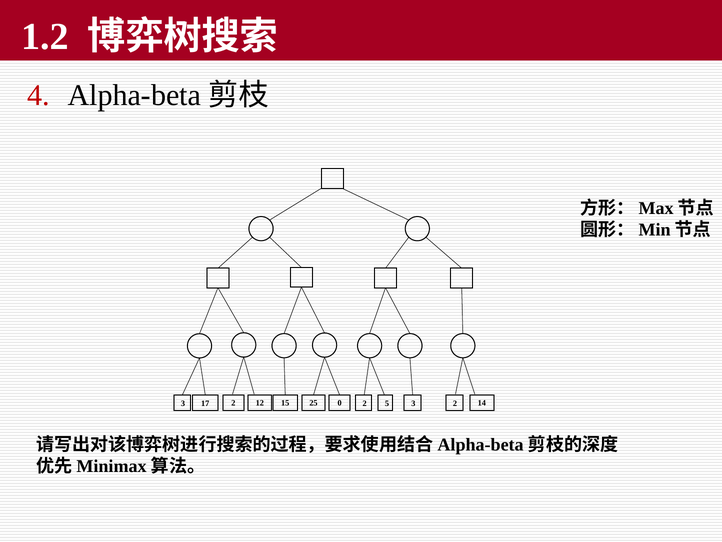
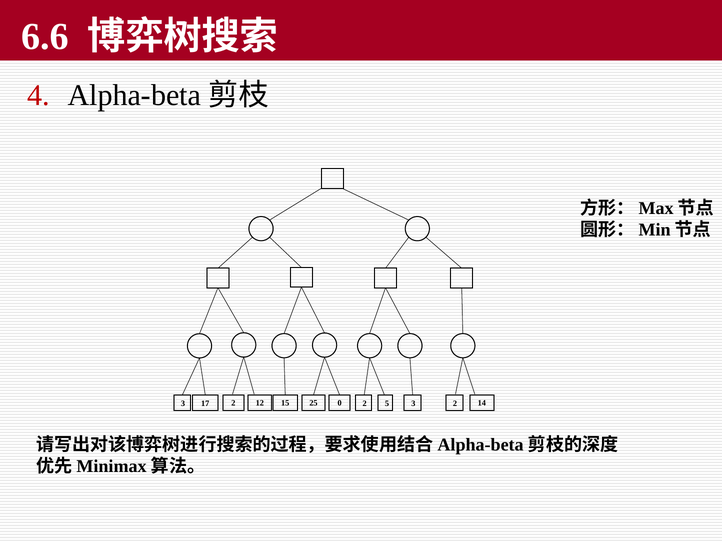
1.2: 1.2 -> 6.6 (45, 37)
